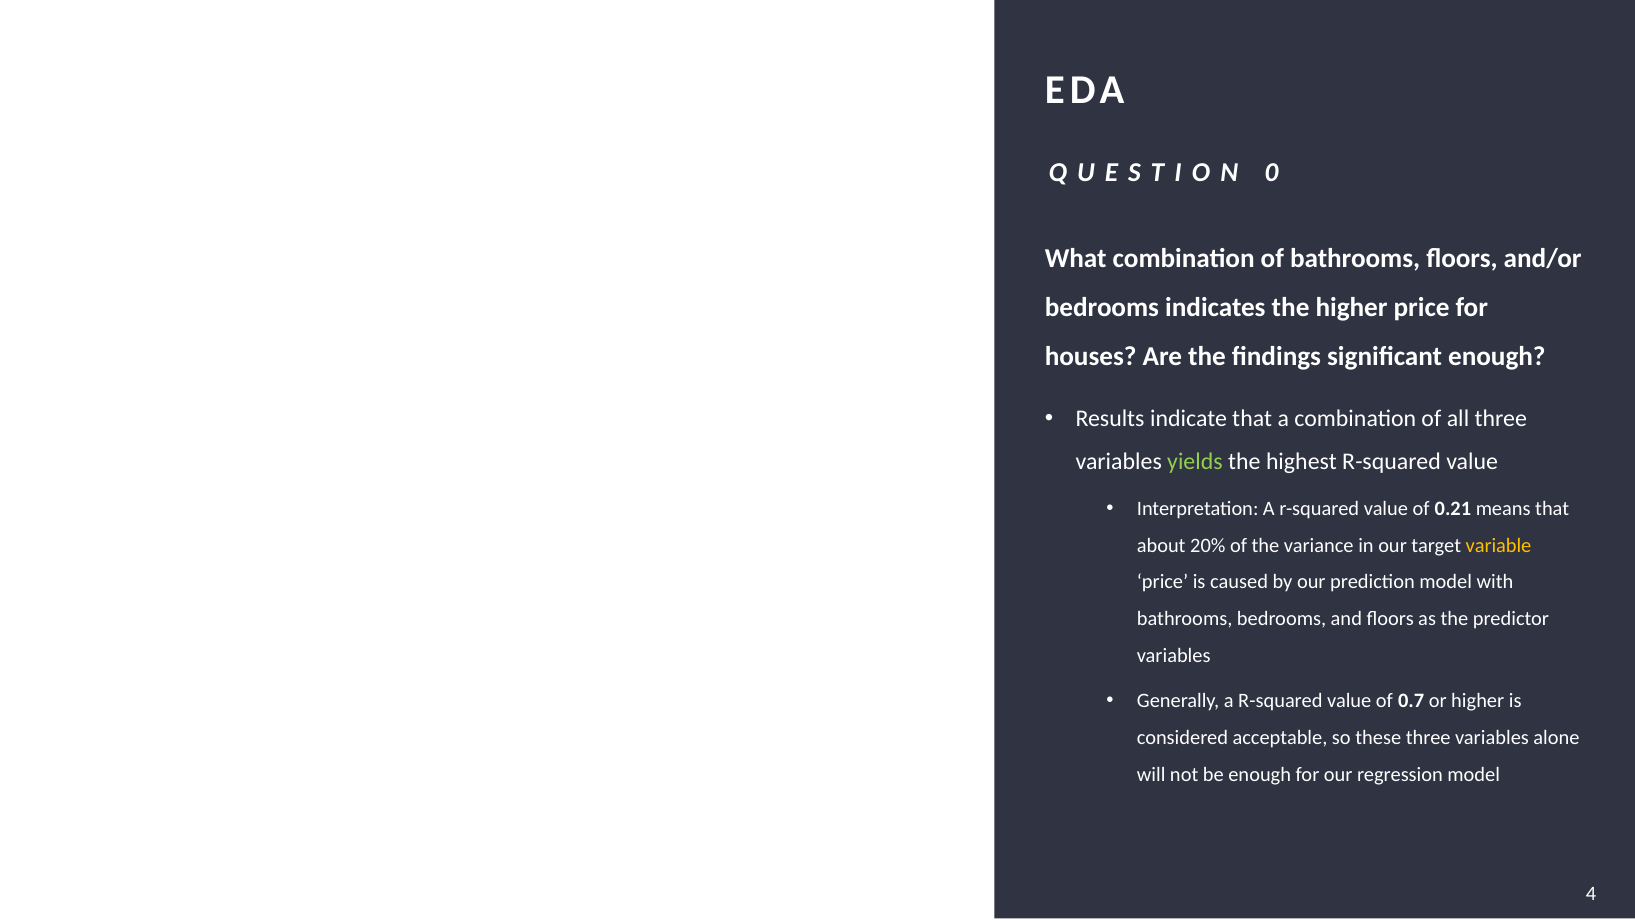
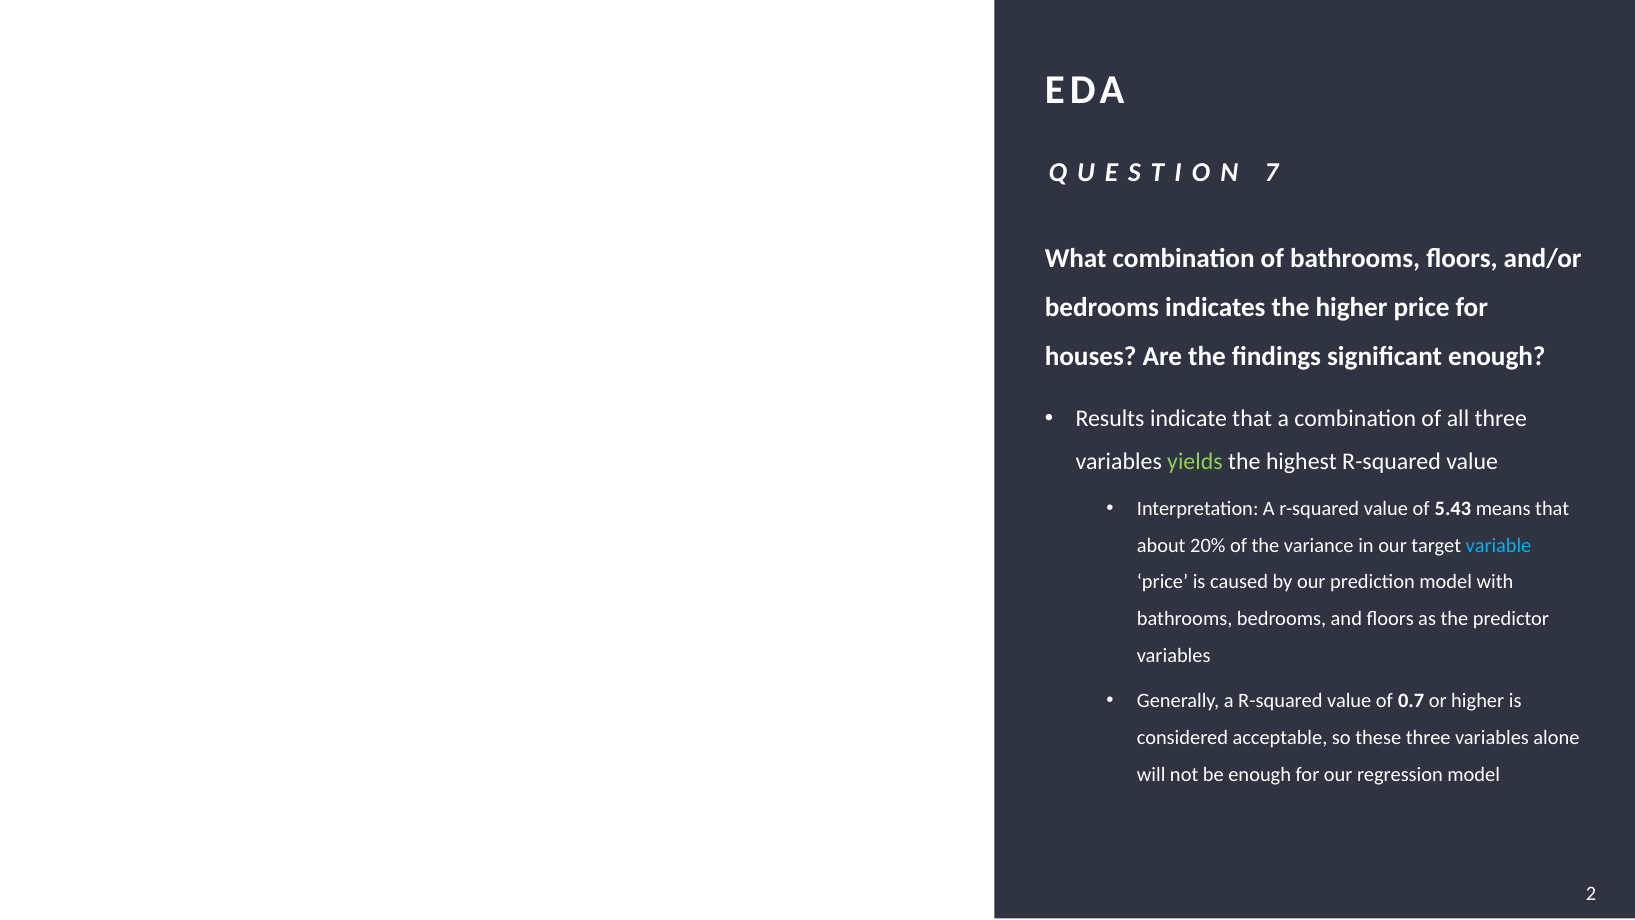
0: 0 -> 7 (1271, 172)
0.21: 0.21 -> 5.43 (1453, 508)
variable colour: yellow -> light blue (1499, 545)
4: 4 -> 2 (1591, 893)
